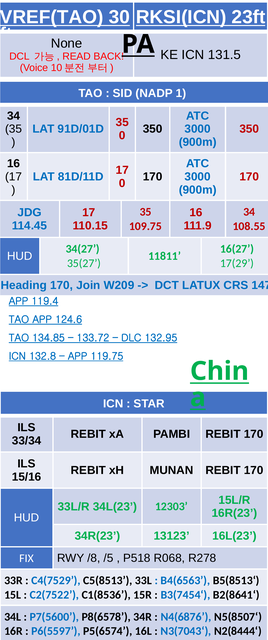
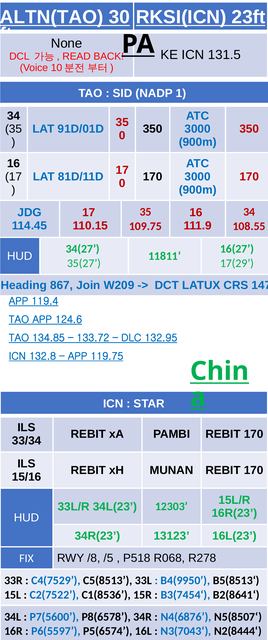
VREF(TAO: VREF(TAO -> ALTN(TAO (52, 17)
Heading 170: 170 -> 867 (62, 286)
B4(6563: B4(6563 -> B4(9950 (185, 582)
